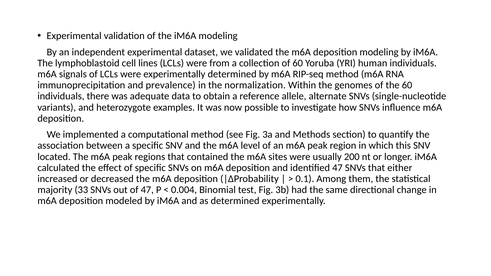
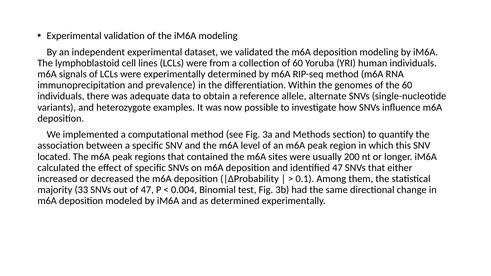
normalization: normalization -> differentiation (255, 85)
